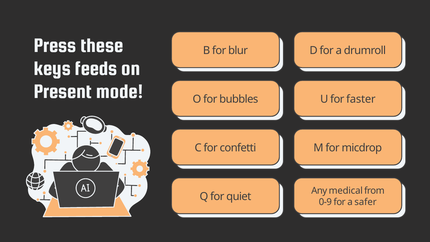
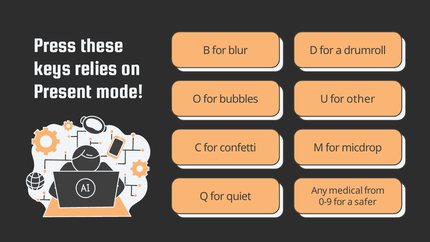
feeds: feeds -> relies (96, 68)
faster: faster -> other (361, 99)
